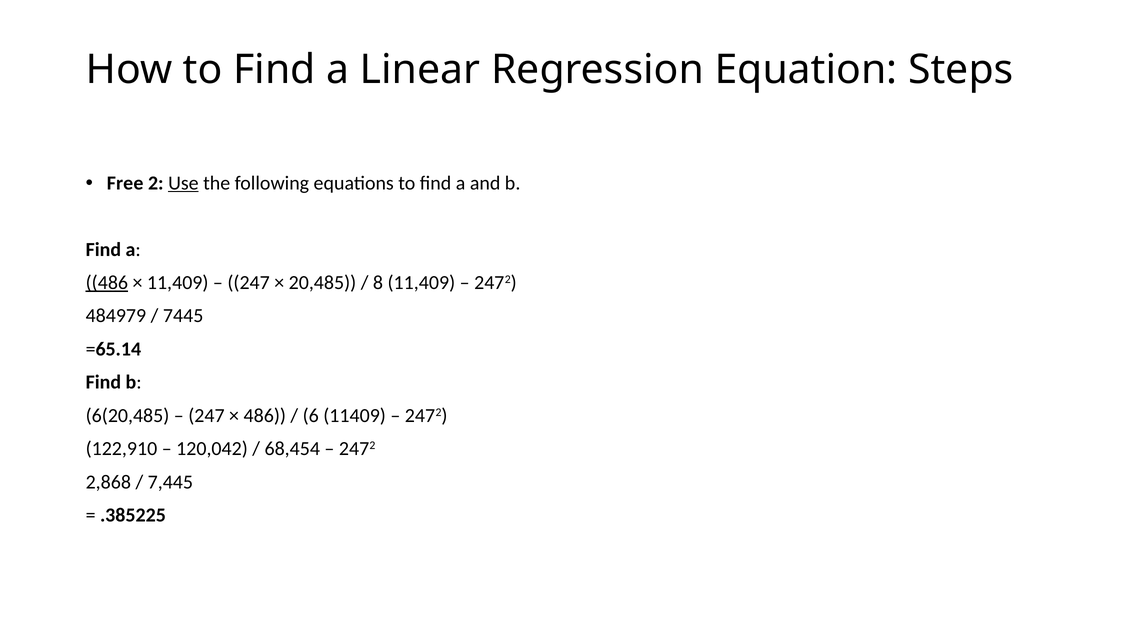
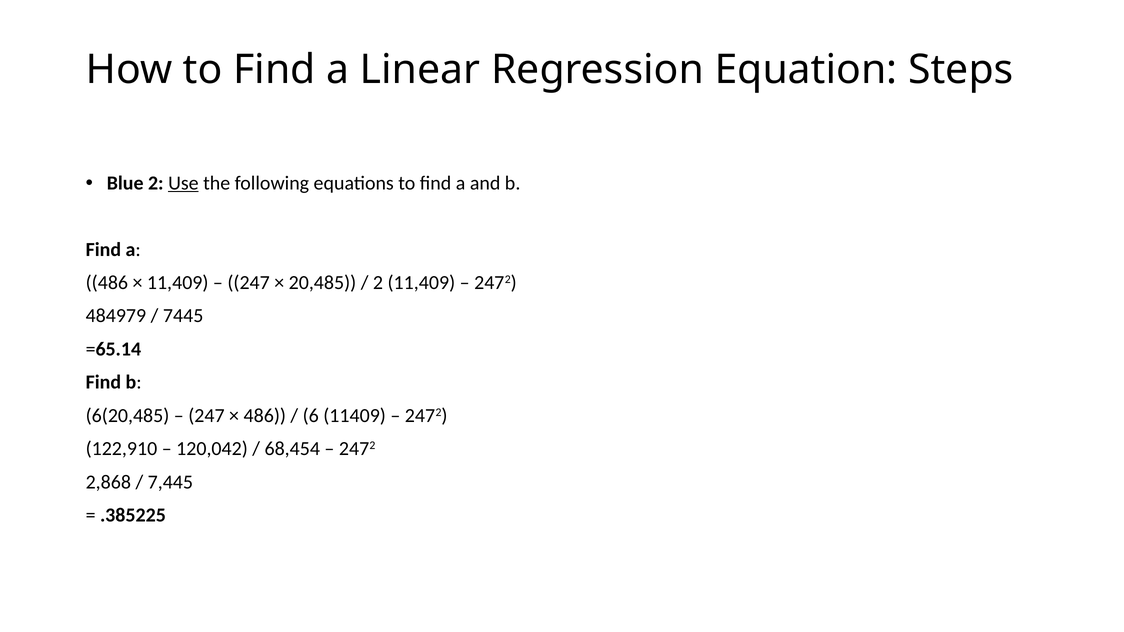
Free: Free -> Blue (125, 183)
486 underline: present -> none (107, 283)
8: 8 -> 2 (378, 283)
